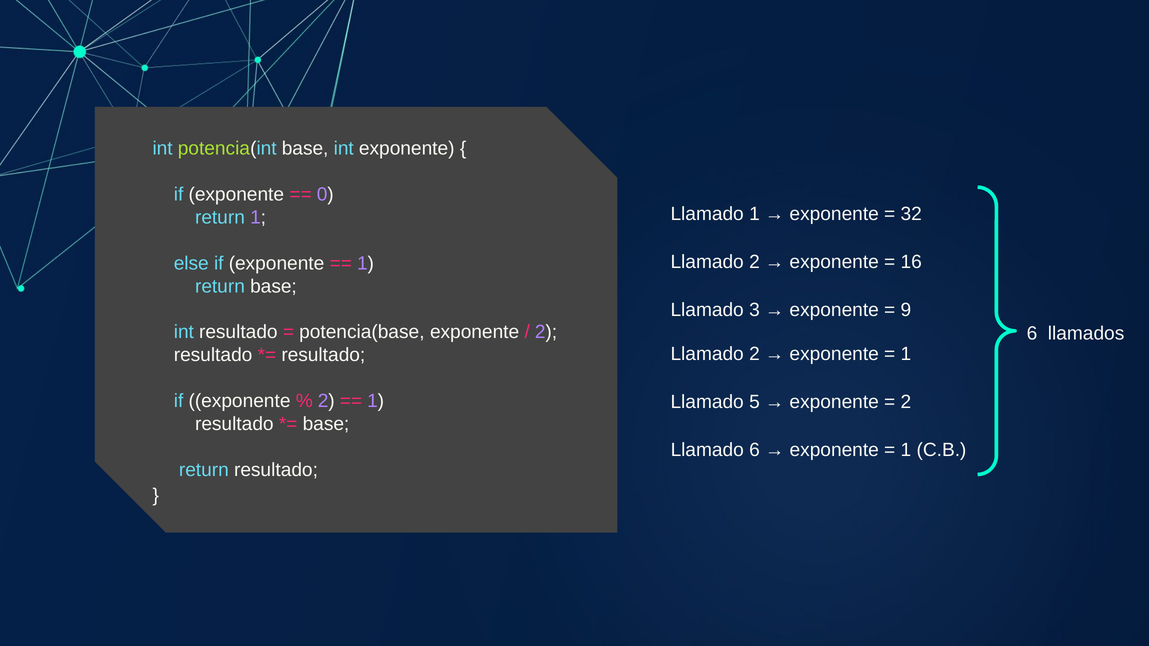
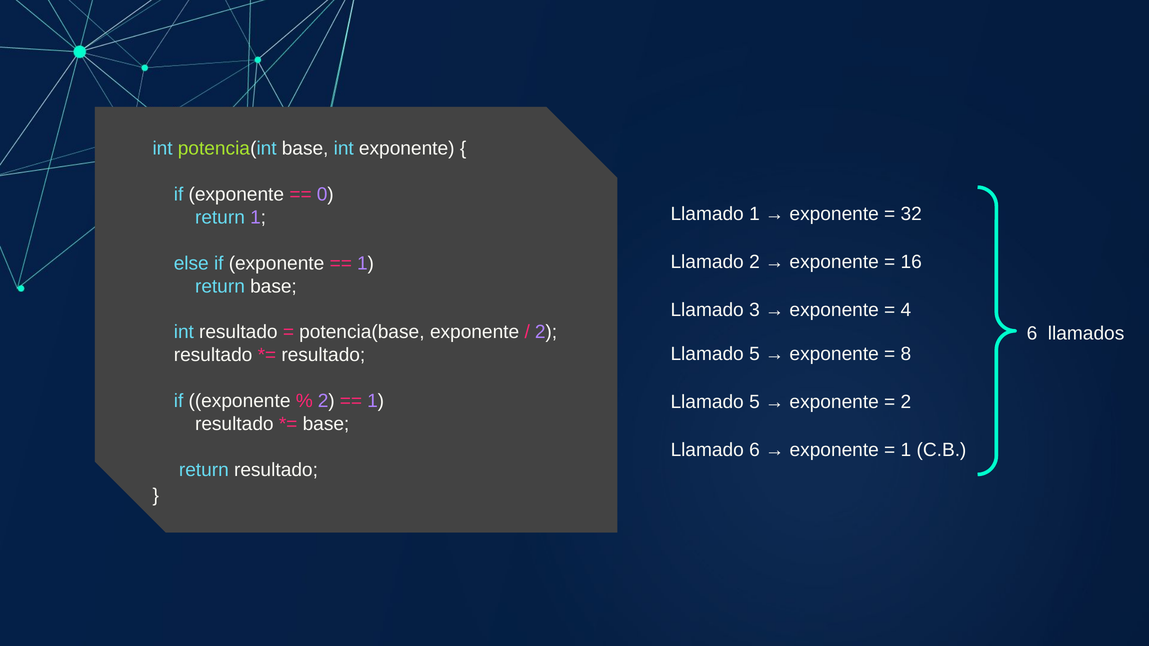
9: 9 -> 4 (906, 310)
2: 2 -> 5 (754, 354)
1: 1 -> 8 (906, 354)
